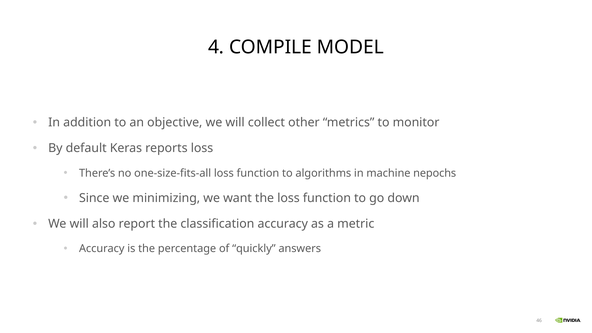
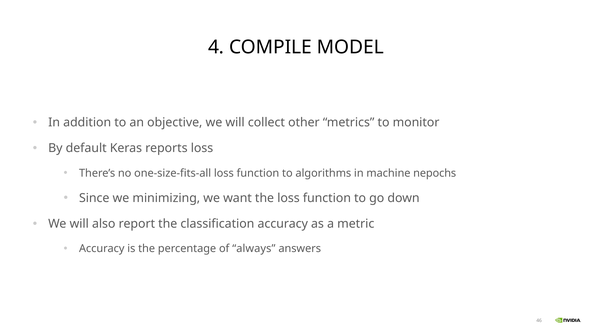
quickly: quickly -> always (254, 249)
